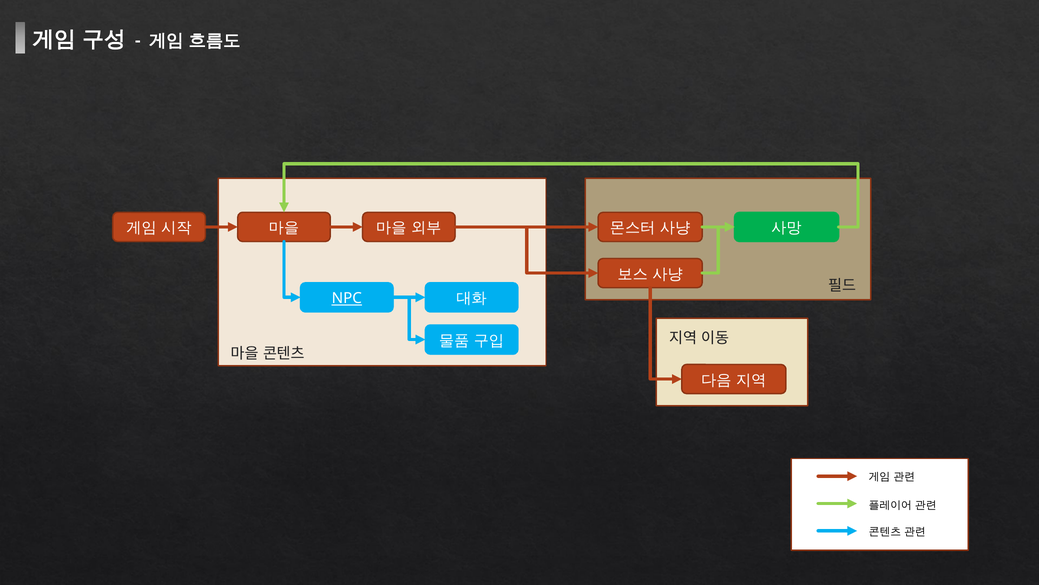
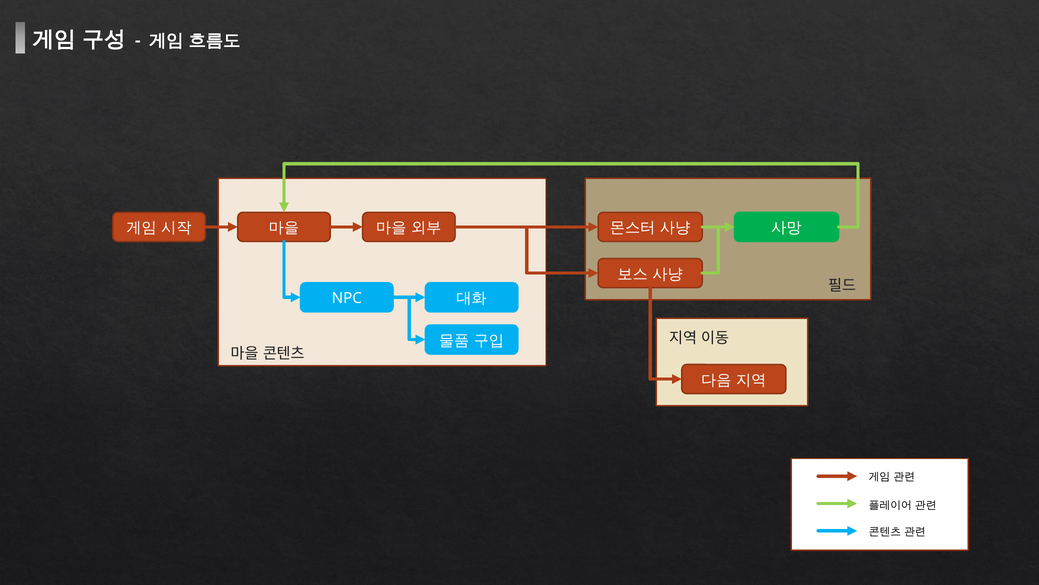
NPC underline: present -> none (347, 298)
